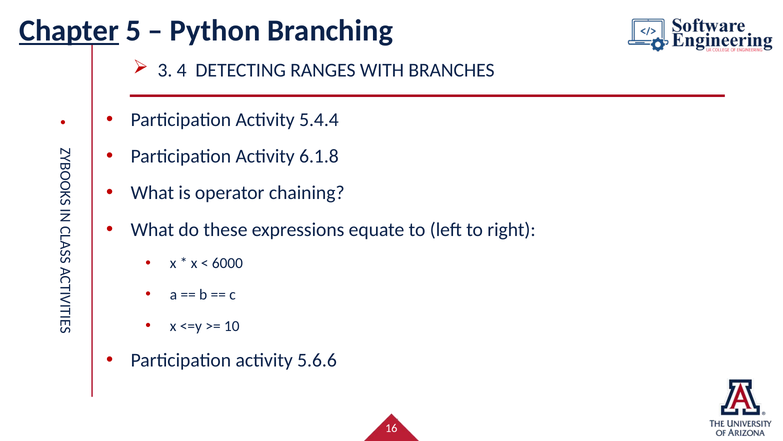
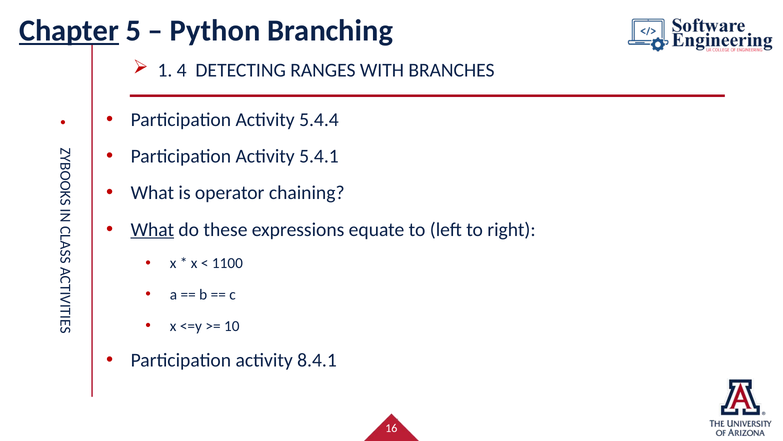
3: 3 -> 1 (165, 70)
6.1.8: 6.1.8 -> 5.4.1 (319, 156)
What underline: none -> present (152, 229)
6000: 6000 -> 1100 (227, 263)
5.6.6: 5.6.6 -> 8.4.1 (317, 360)
